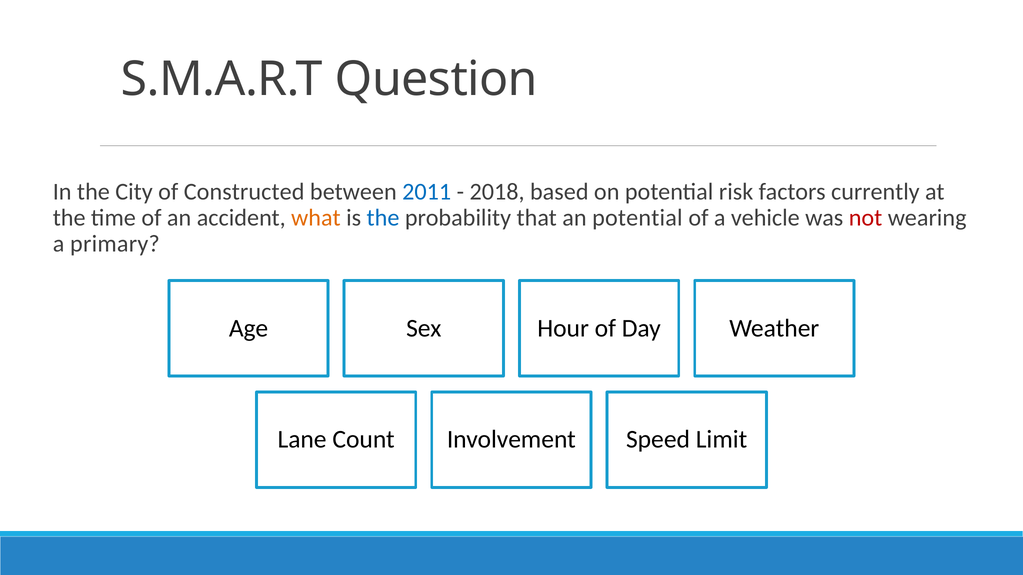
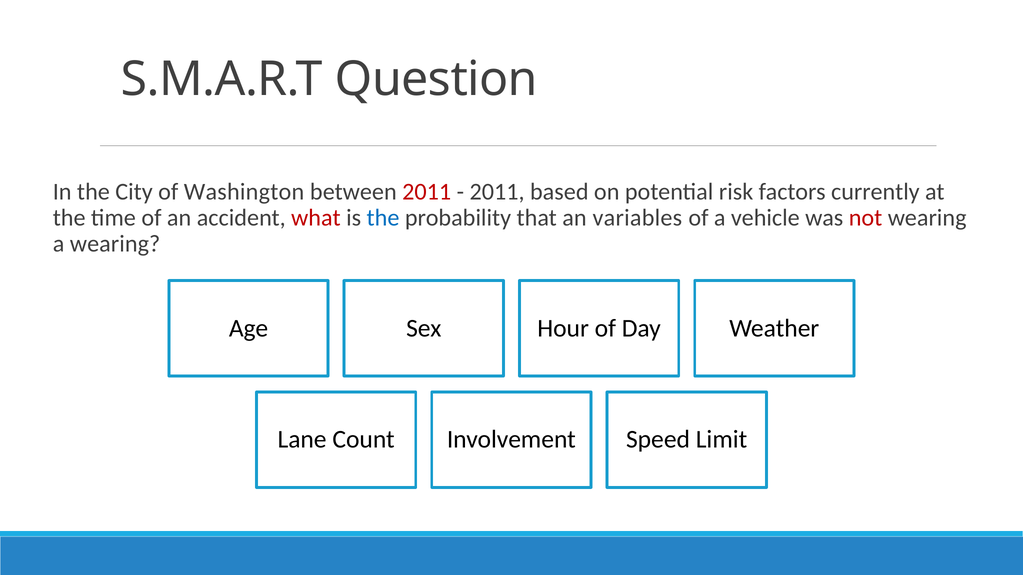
Constructed: Constructed -> Washington (244, 192)
2011 colour: blue -> red (427, 192)
2018: 2018 -> 2011 (497, 192)
what colour: orange -> red (316, 218)
an potential: potential -> variables (637, 218)
a primary: primary -> wearing (115, 244)
